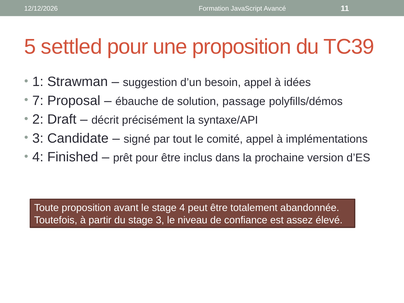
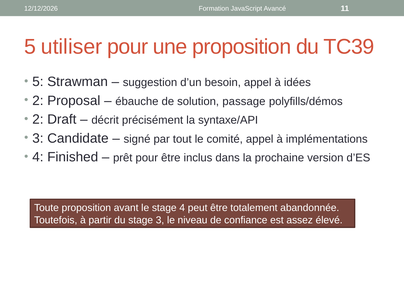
settled: settled -> utiliser (72, 47)
1: 1 -> 5 (38, 82)
7: 7 -> 2 (38, 101)
